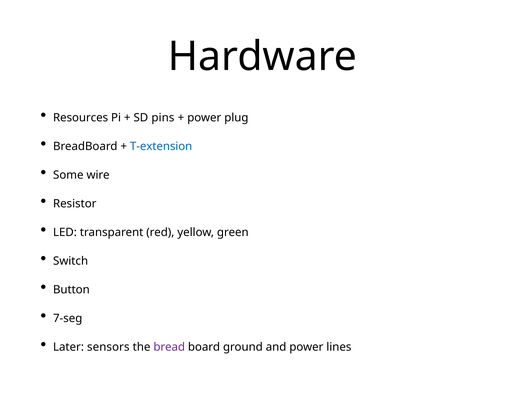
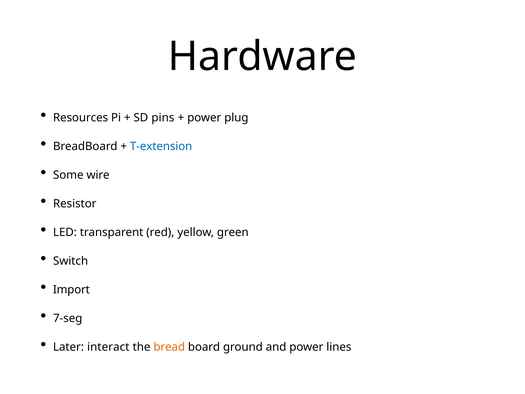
Button: Button -> Import (71, 290)
sensors: sensors -> interact (108, 347)
bread colour: purple -> orange (169, 347)
